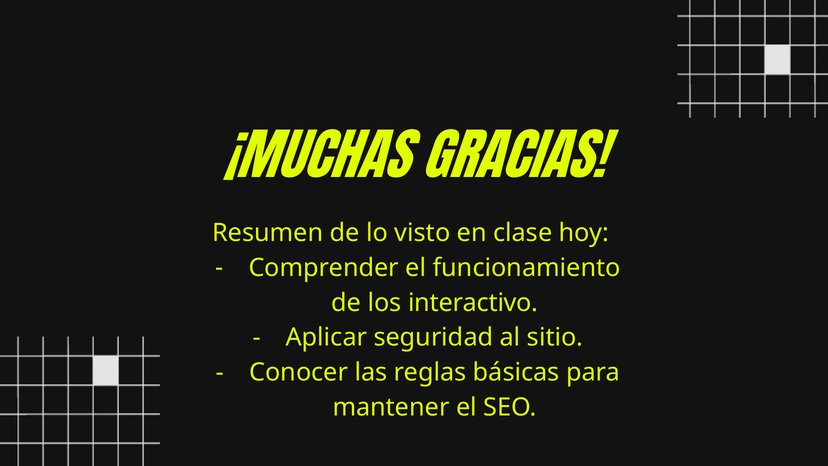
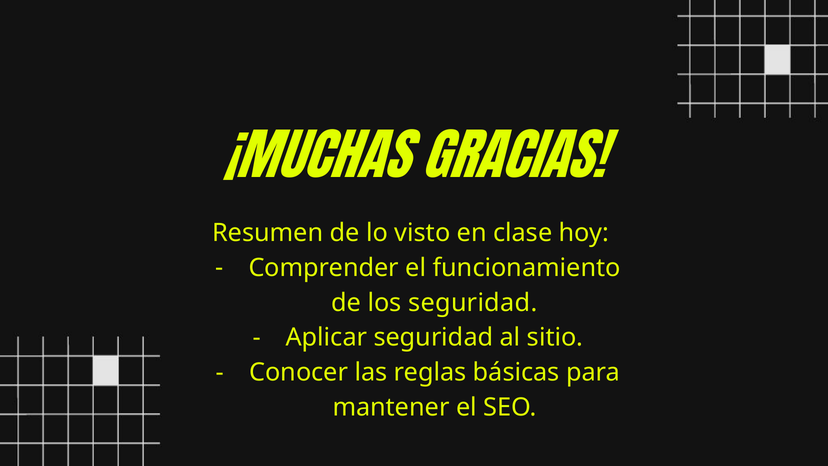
los interactivo: interactivo -> seguridad (473, 303)
